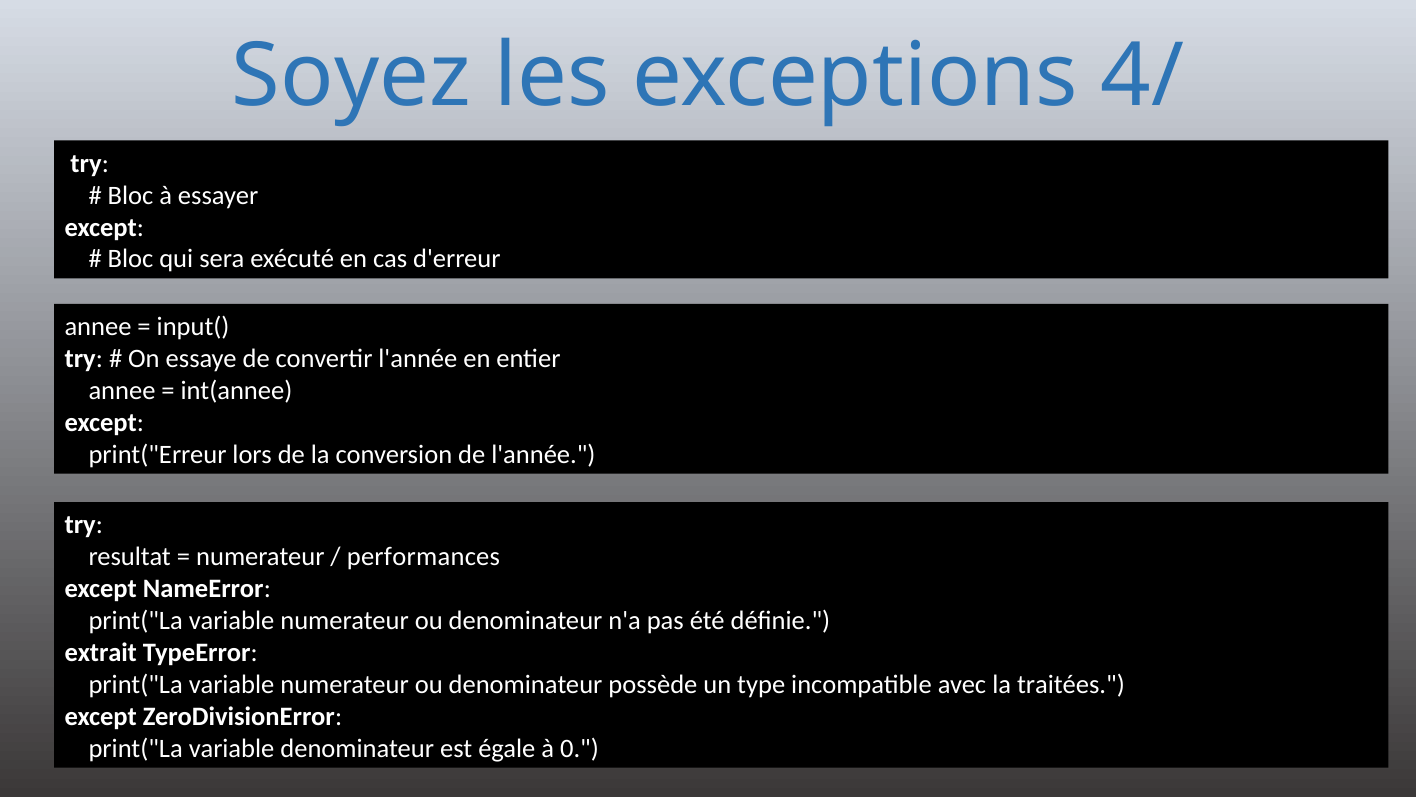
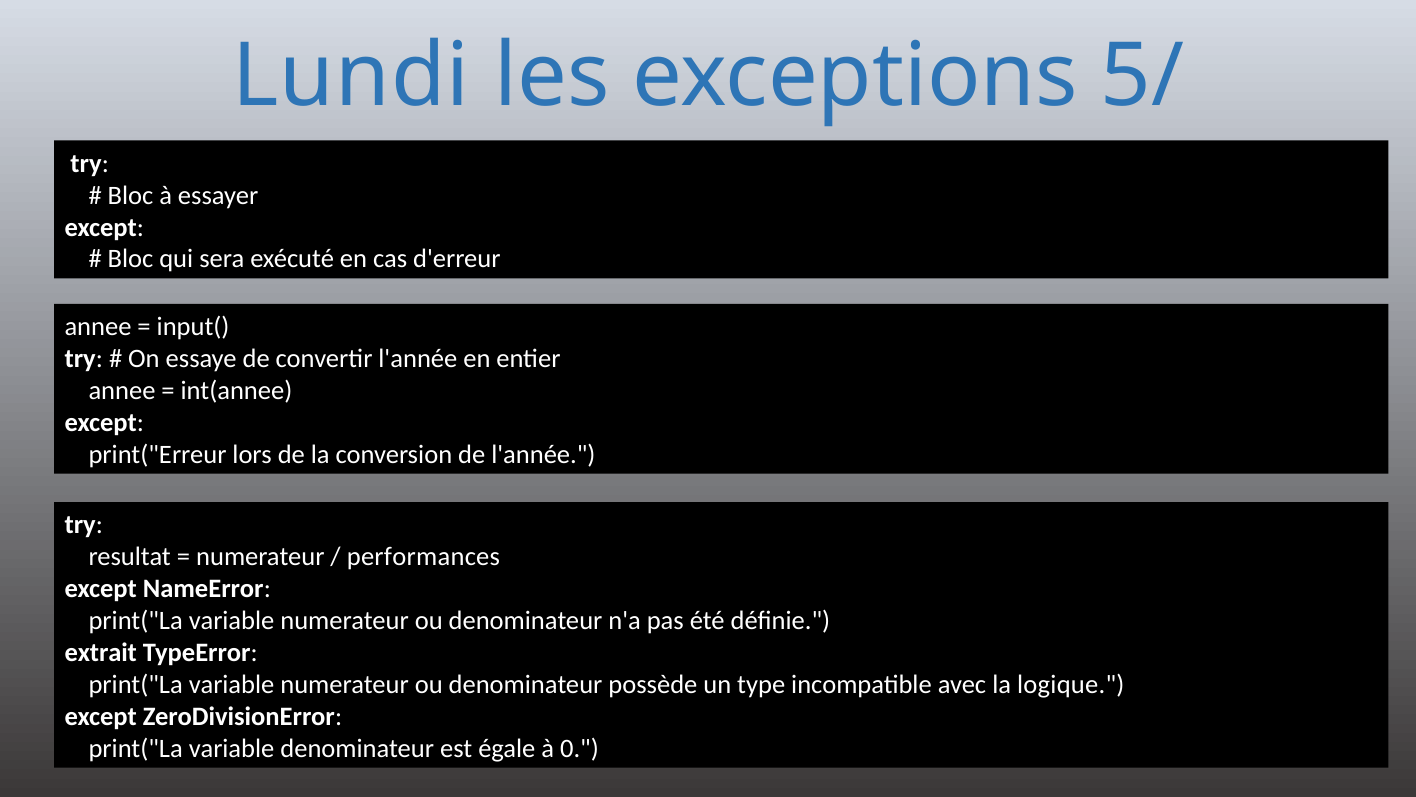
Soyez: Soyez -> Lundi (351, 76)
4/: 4/ -> 5/ (1142, 76)
traitées: traitées -> logique (1071, 684)
